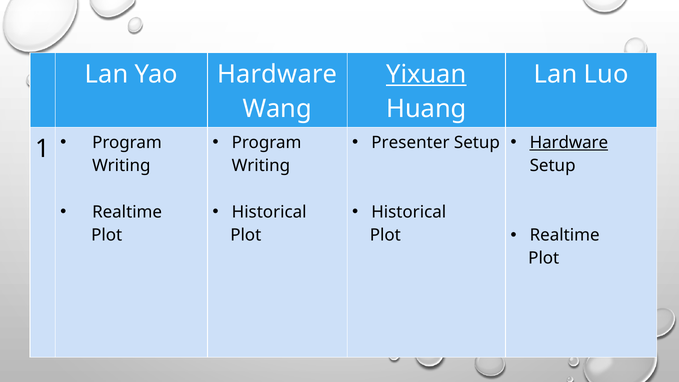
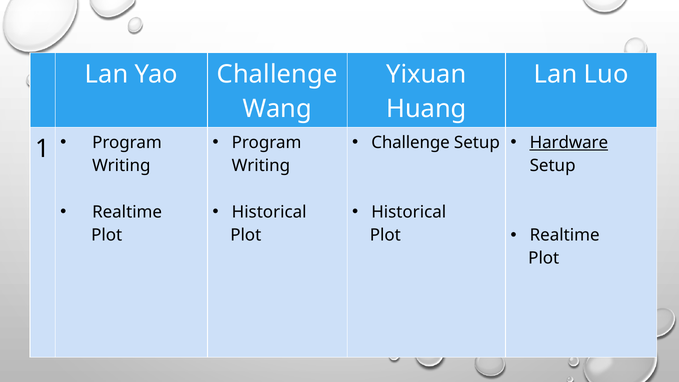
Yao Hardware: Hardware -> Challenge (277, 74)
Yixuan underline: present -> none (426, 74)
Presenter: Presenter -> Challenge (411, 142)
